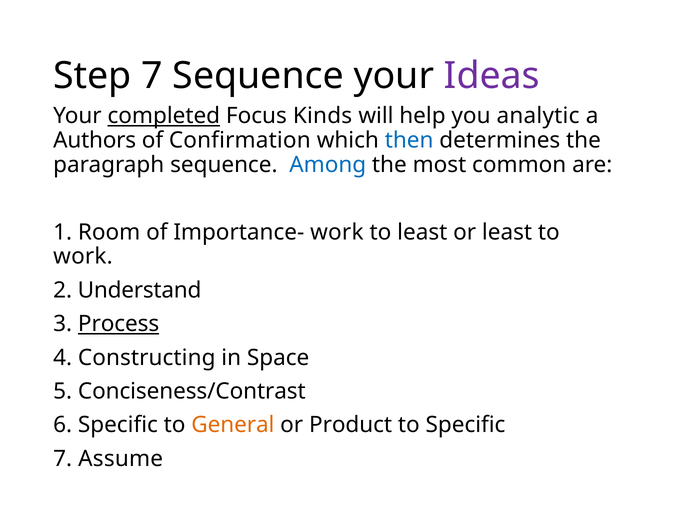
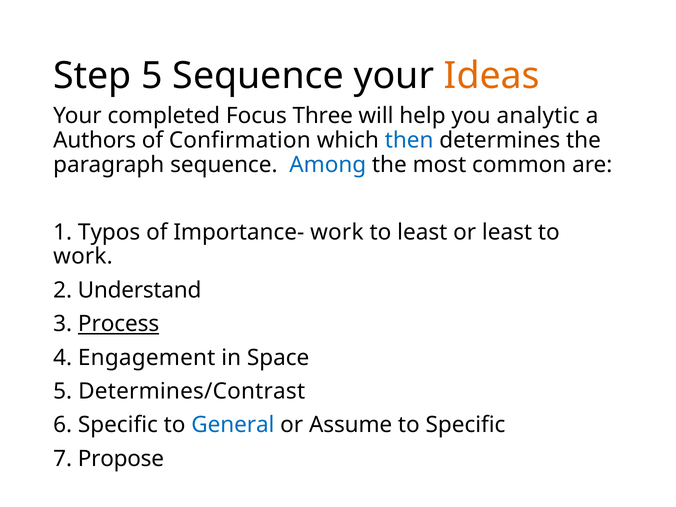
Step 7: 7 -> 5 (152, 76)
Ideas colour: purple -> orange (492, 76)
completed underline: present -> none (164, 116)
Kinds: Kinds -> Three (323, 116)
Room: Room -> Typos (109, 232)
Constructing: Constructing -> Engagement (147, 358)
Conciseness/Contrast: Conciseness/Contrast -> Determines/Contrast (192, 391)
General colour: orange -> blue (233, 425)
Product: Product -> Assume (351, 425)
Assume: Assume -> Propose (121, 459)
